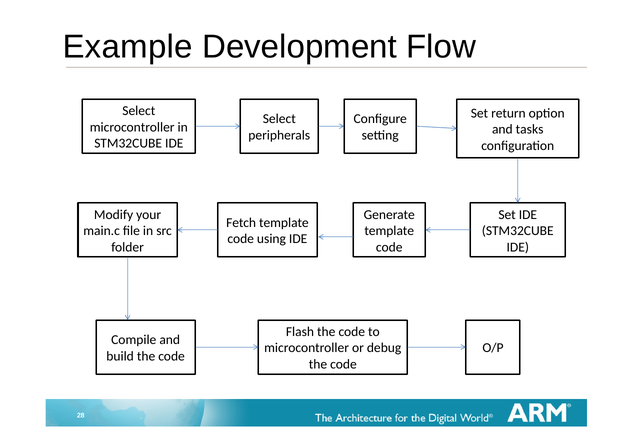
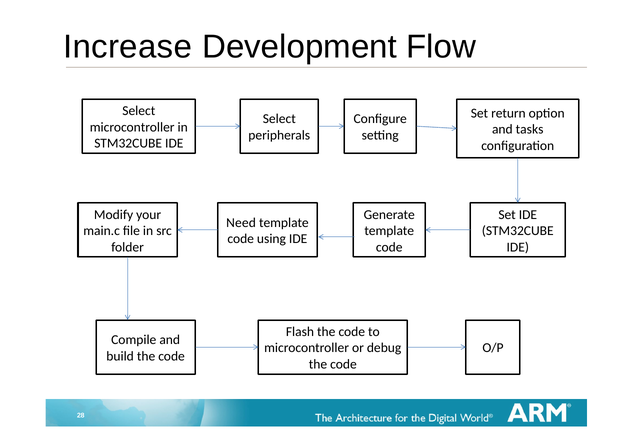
Example: Example -> Increase (128, 47)
Fetch: Fetch -> Need (241, 223)
